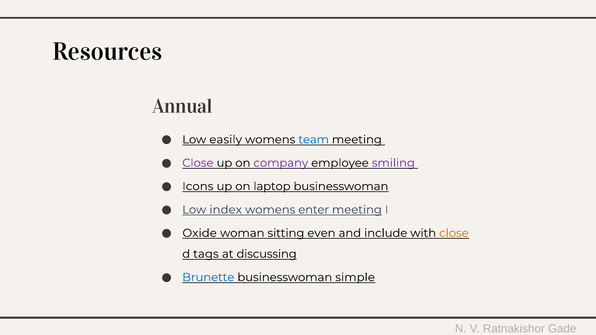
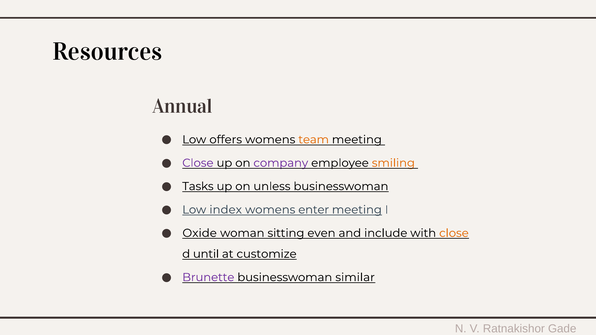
easily: easily -> offers (226, 140)
team colour: blue -> orange (314, 140)
smiling colour: purple -> orange (393, 163)
Icons: Icons -> Tasks (198, 186)
laptop: laptop -> unless (272, 186)
tags: tags -> until (206, 254)
discussing: discussing -> customize (267, 254)
Brunette colour: blue -> purple (208, 278)
simple: simple -> similar (355, 278)
